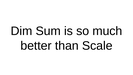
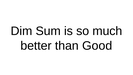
Scale: Scale -> Good (97, 46)
